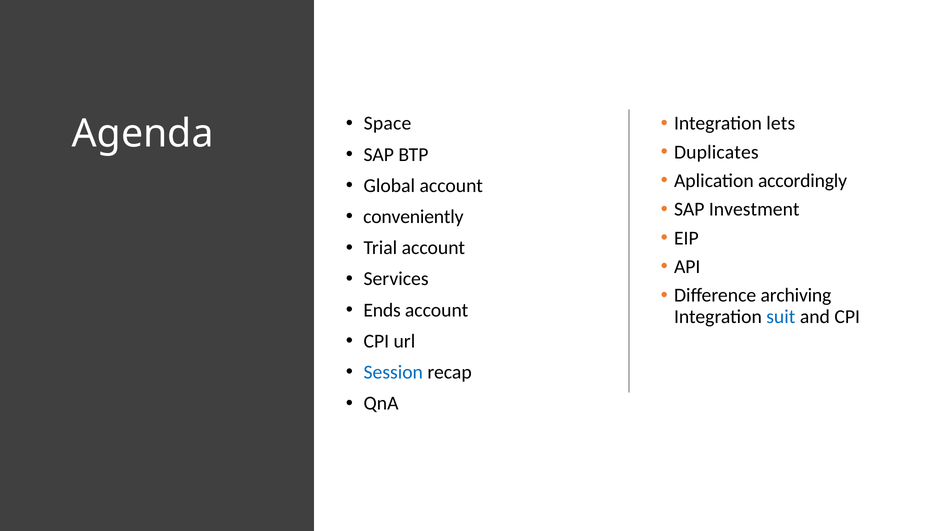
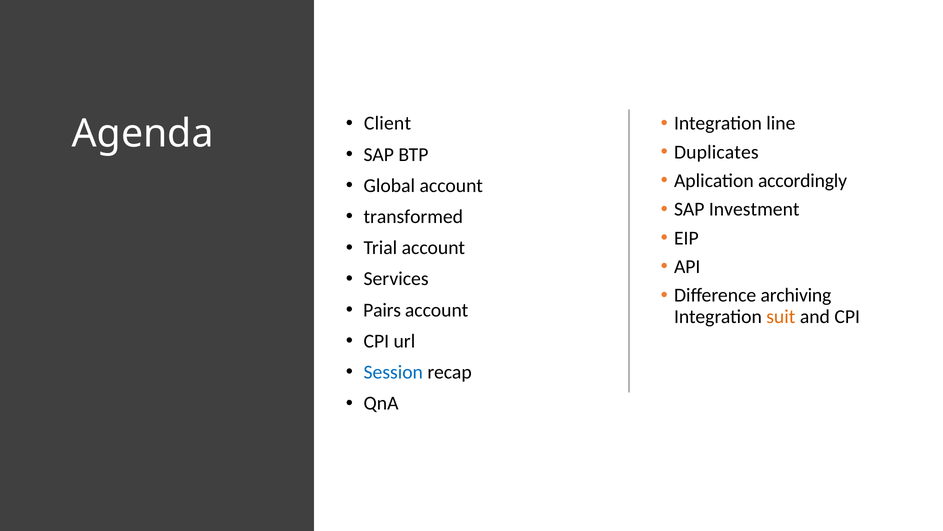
lets: lets -> line (781, 123)
Space: Space -> Client (388, 123)
conveniently: conveniently -> transformed (413, 217)
Ends: Ends -> Pairs (382, 310)
suit colour: blue -> orange (781, 316)
